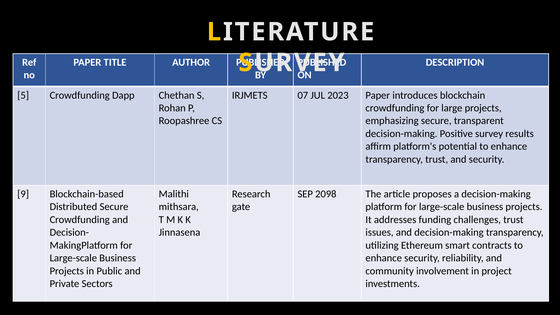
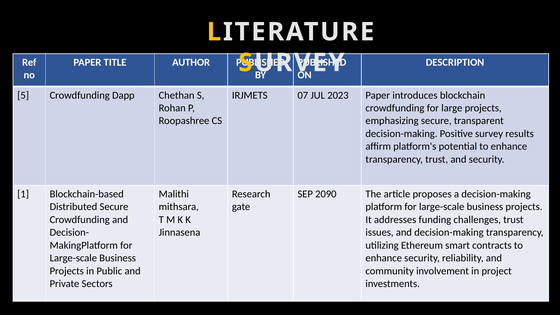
9: 9 -> 1 (23, 194)
2098: 2098 -> 2090 (326, 194)
